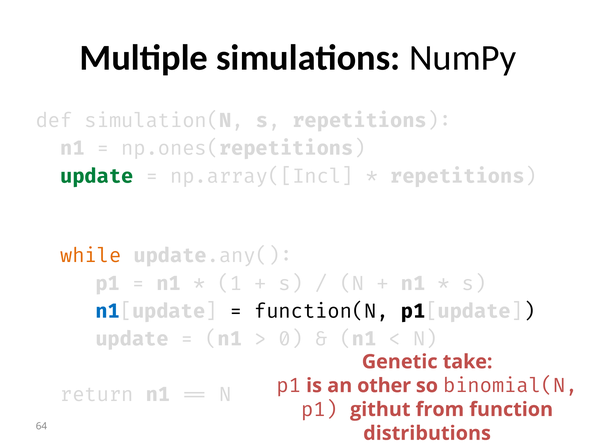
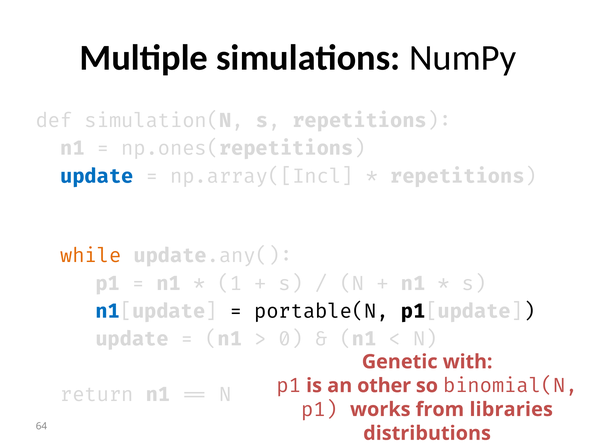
update colour: green -> blue (97, 176)
function(N: function(N -> portable(N (321, 311)
take: take -> with (468, 362)
githut: githut -> works (380, 409)
function: function -> libraries (511, 409)
